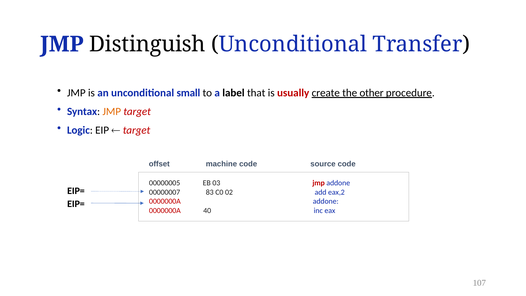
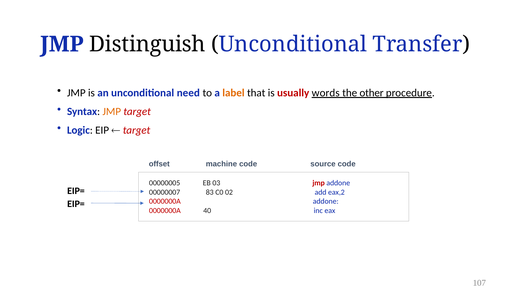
small: small -> need (188, 93)
label colour: black -> orange (233, 93)
create: create -> words (326, 93)
